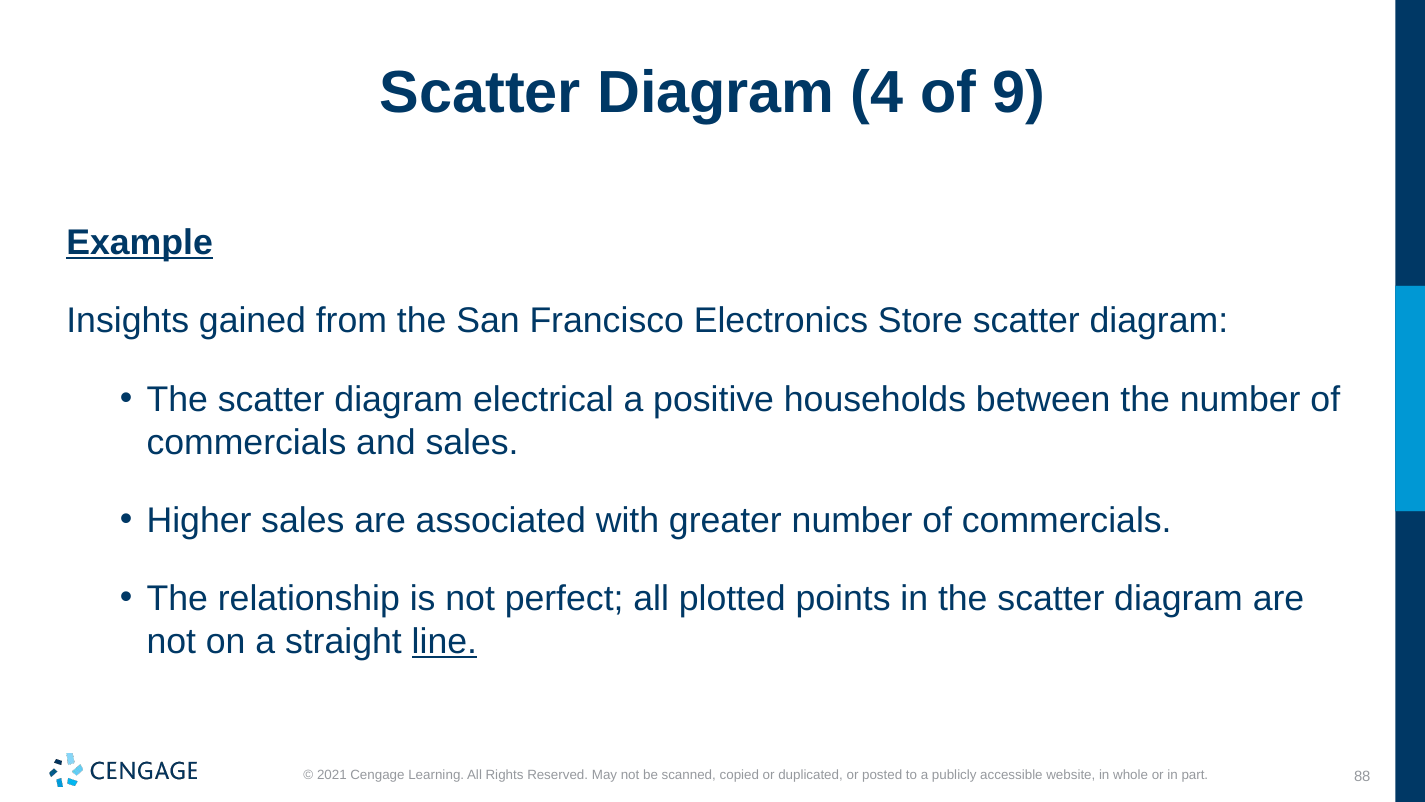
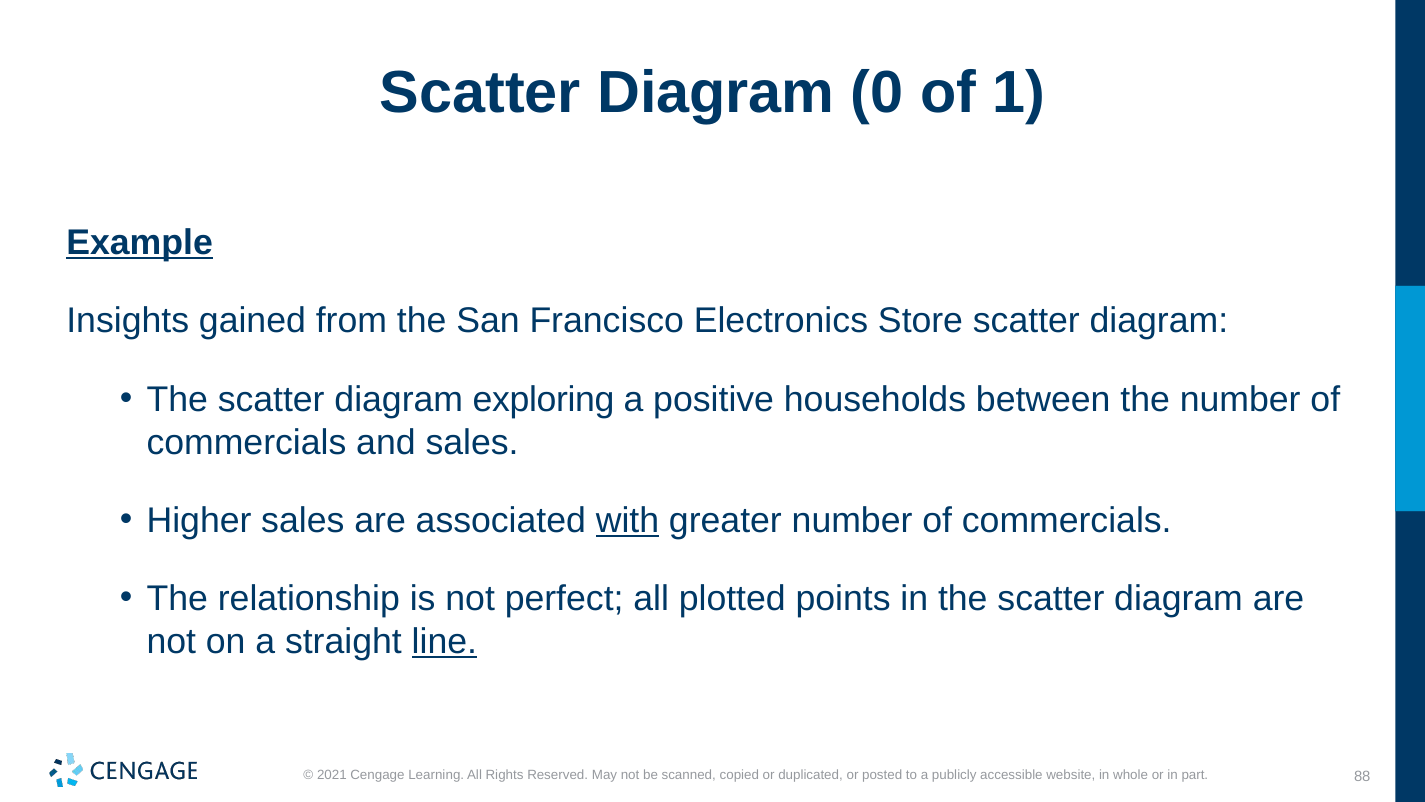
4: 4 -> 0 (877, 92)
9: 9 -> 1 (1019, 92)
electrical: electrical -> exploring (544, 399)
with underline: none -> present (627, 520)
